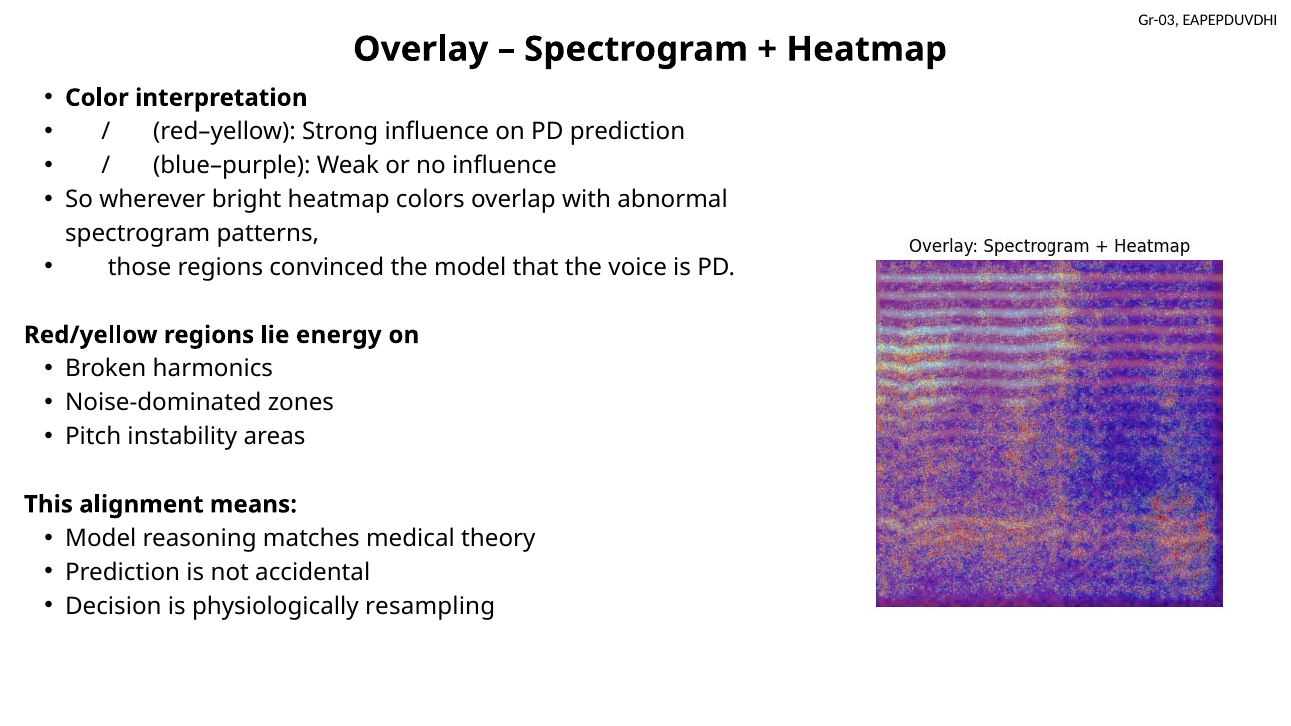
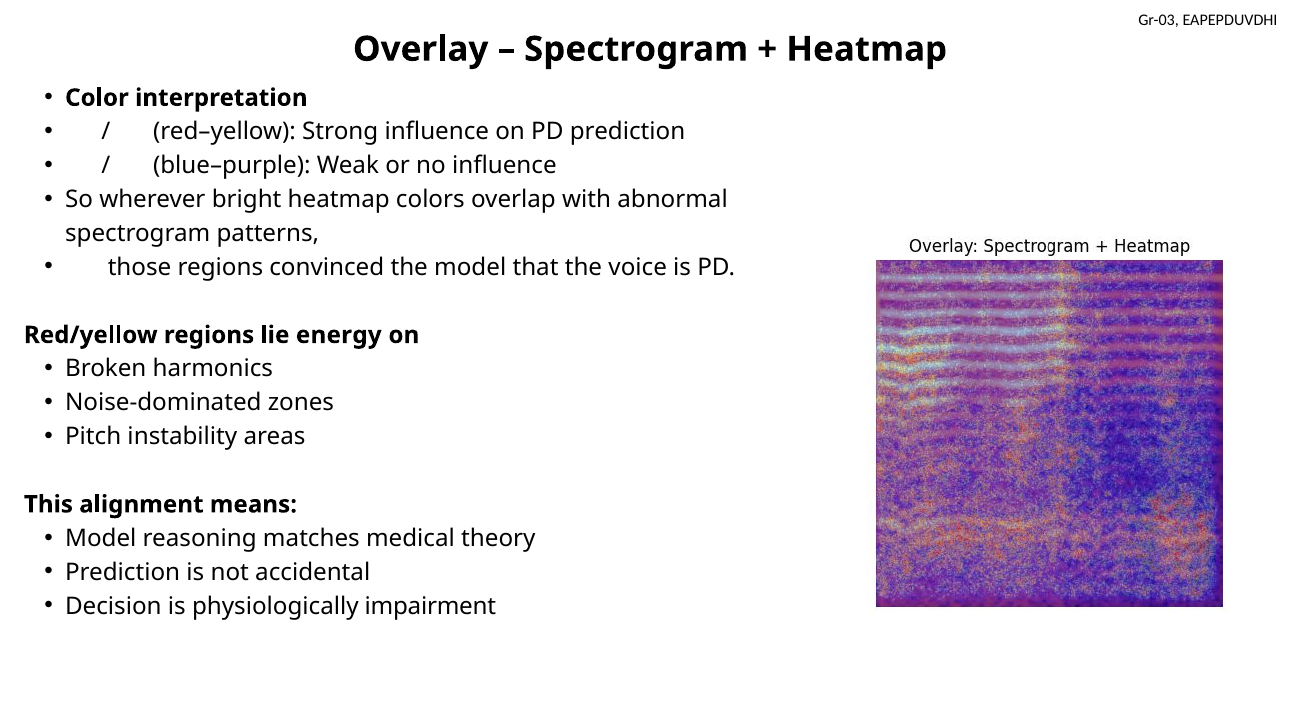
resampling: resampling -> impairment (430, 606)
